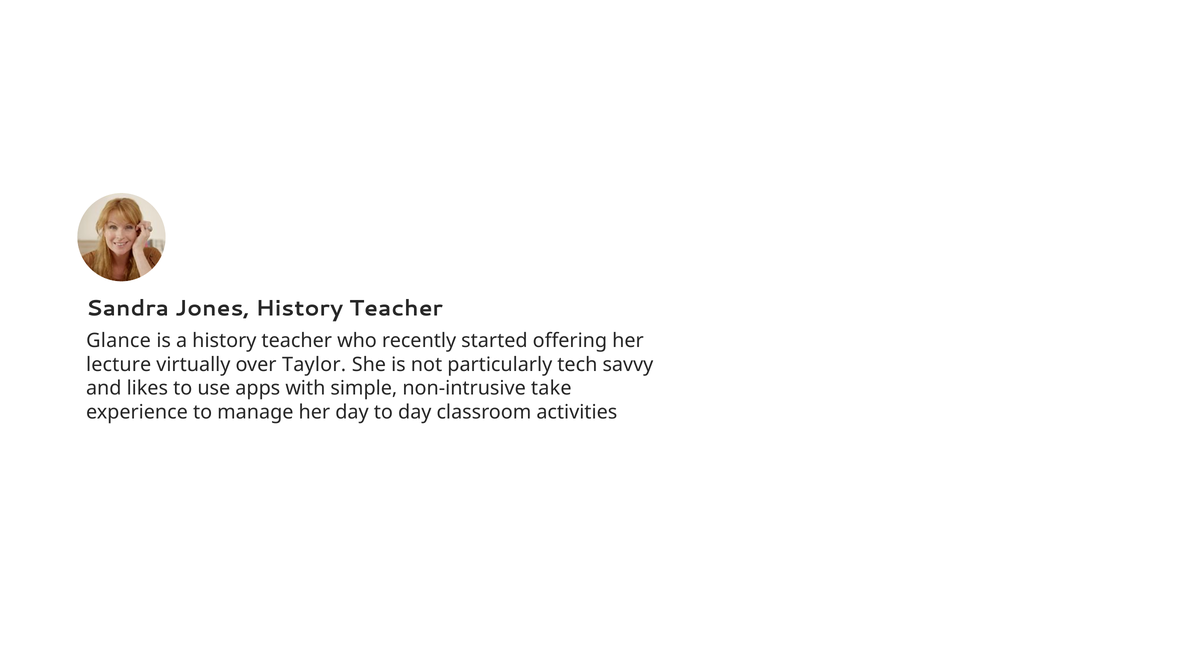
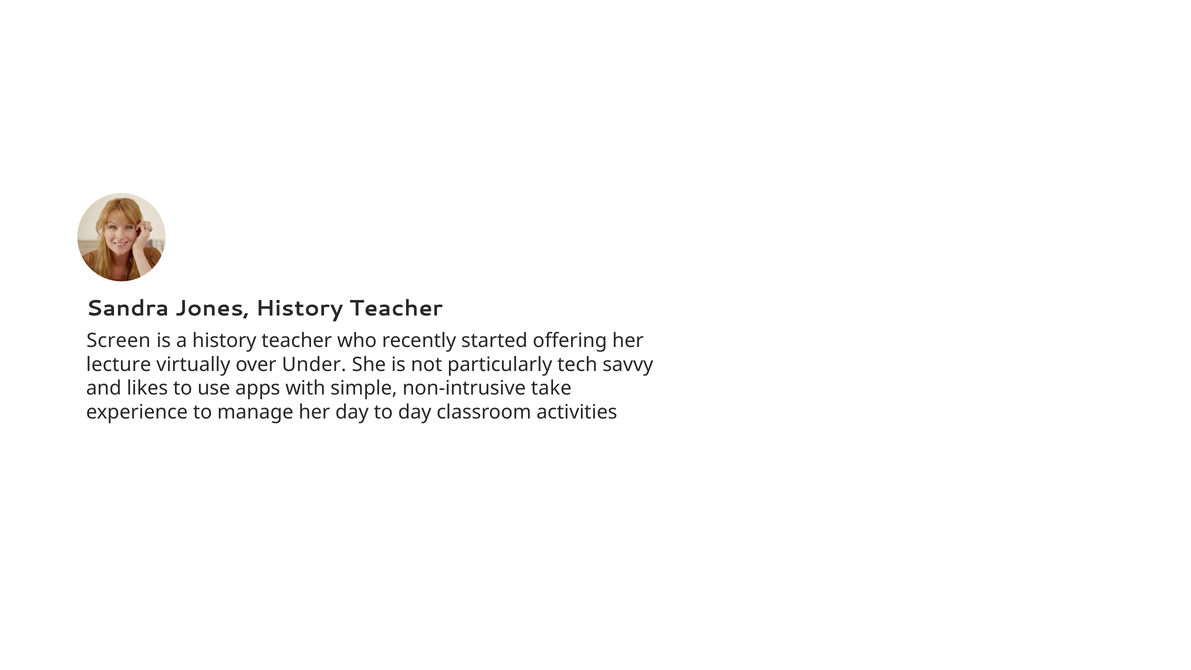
Glance: Glance -> Screen (119, 341)
Taylor: Taylor -> Under (314, 365)
